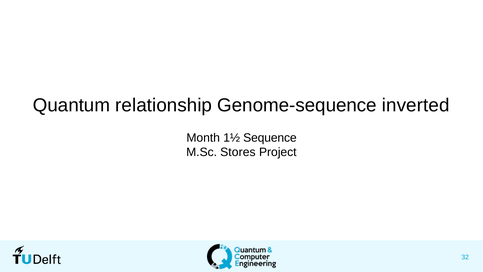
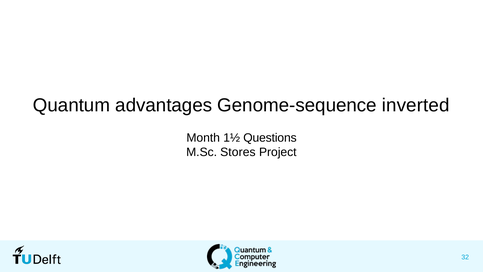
relationship: relationship -> advantages (164, 105)
Sequence: Sequence -> Questions (270, 138)
